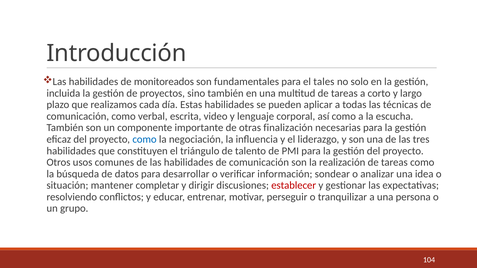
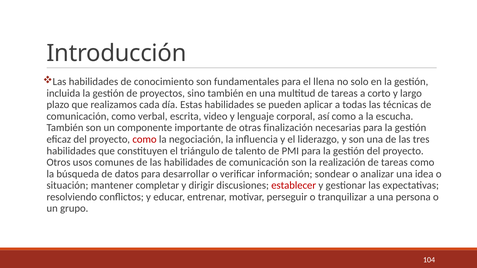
monitoreados: monitoreados -> conocimiento (164, 82)
tales: tales -> llena (324, 82)
como colour: blue -> red (145, 139)
